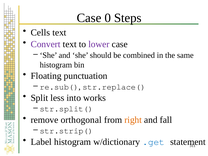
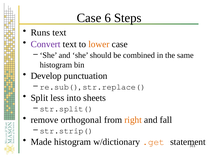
0: 0 -> 6 (108, 18)
Cells: Cells -> Runs (40, 33)
lower colour: purple -> orange (99, 44)
Floating: Floating -> Develop (46, 76)
works: works -> sheets (95, 98)
Label: Label -> Made (41, 142)
.get colour: blue -> orange (154, 142)
